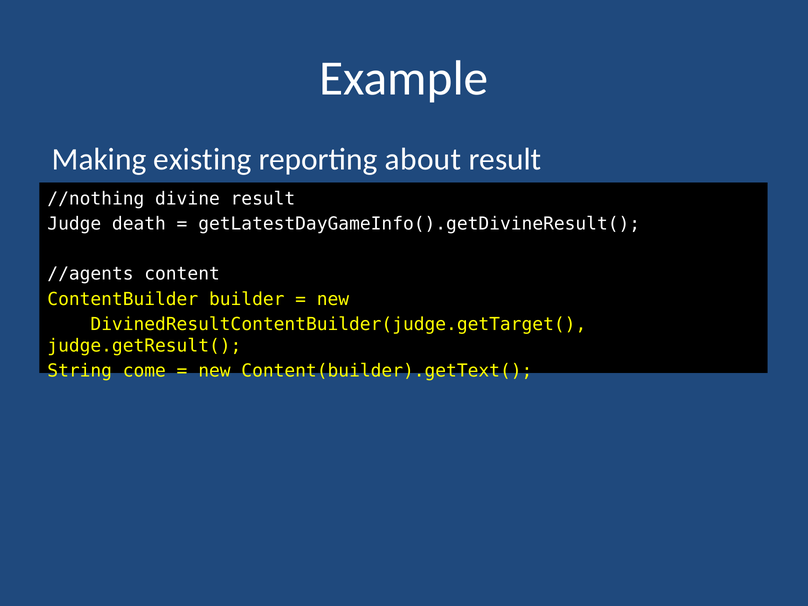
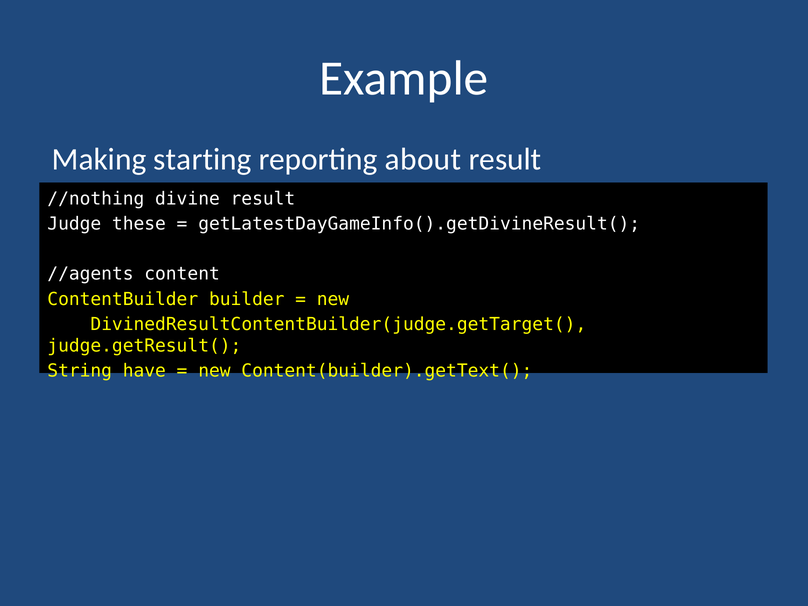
existing: existing -> starting (203, 160)
death: death -> these (139, 224)
come: come -> have (144, 371)
